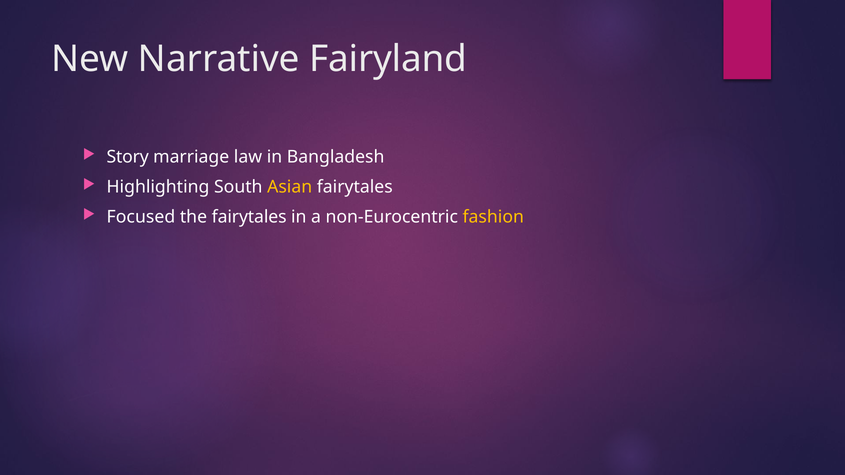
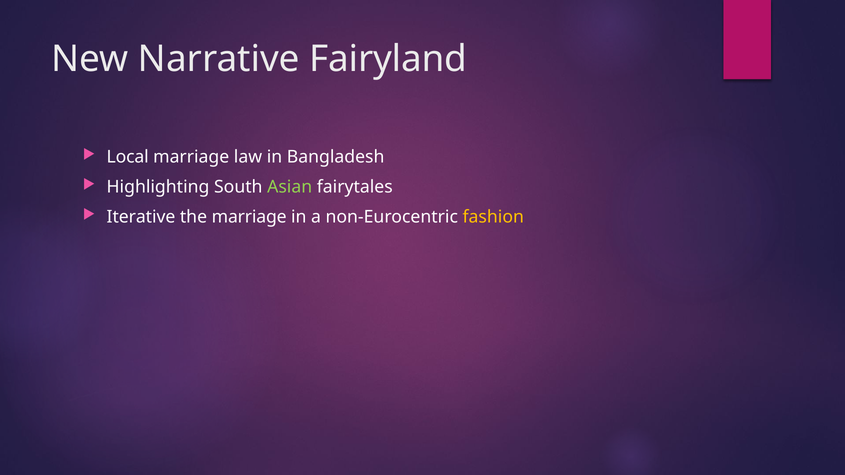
Story: Story -> Local (128, 157)
Asian colour: yellow -> light green (290, 187)
Focused: Focused -> Iterative (141, 217)
the fairytales: fairytales -> marriage (249, 217)
